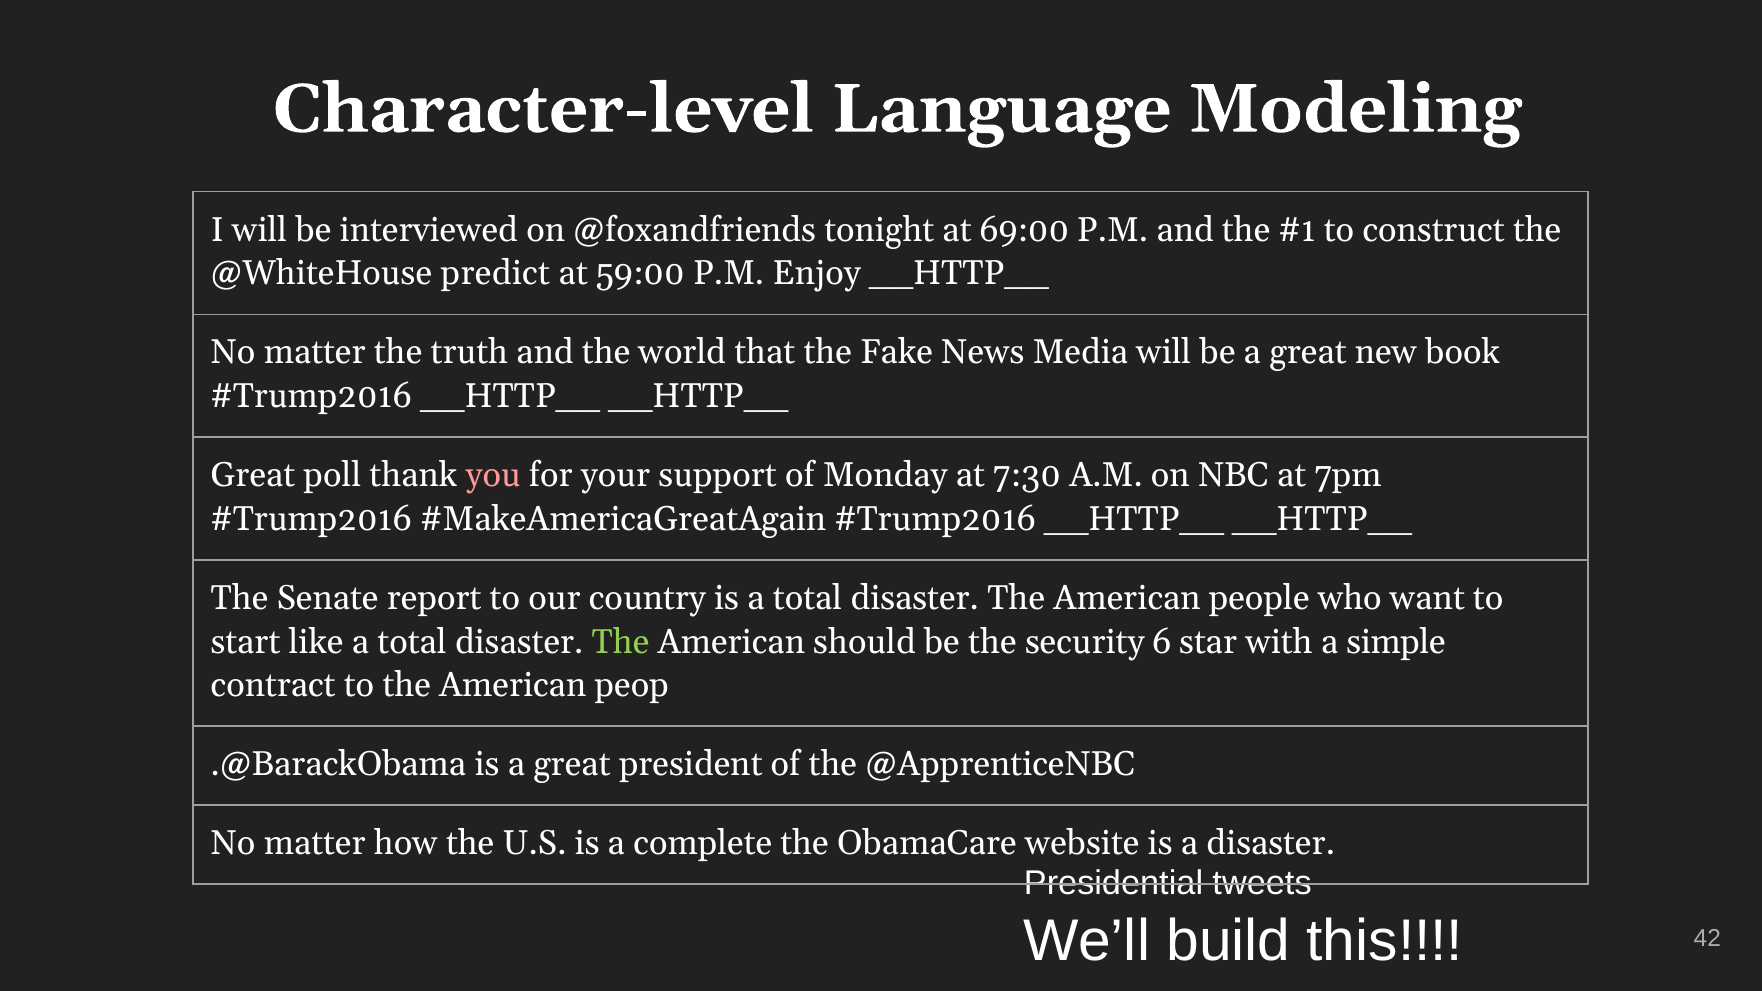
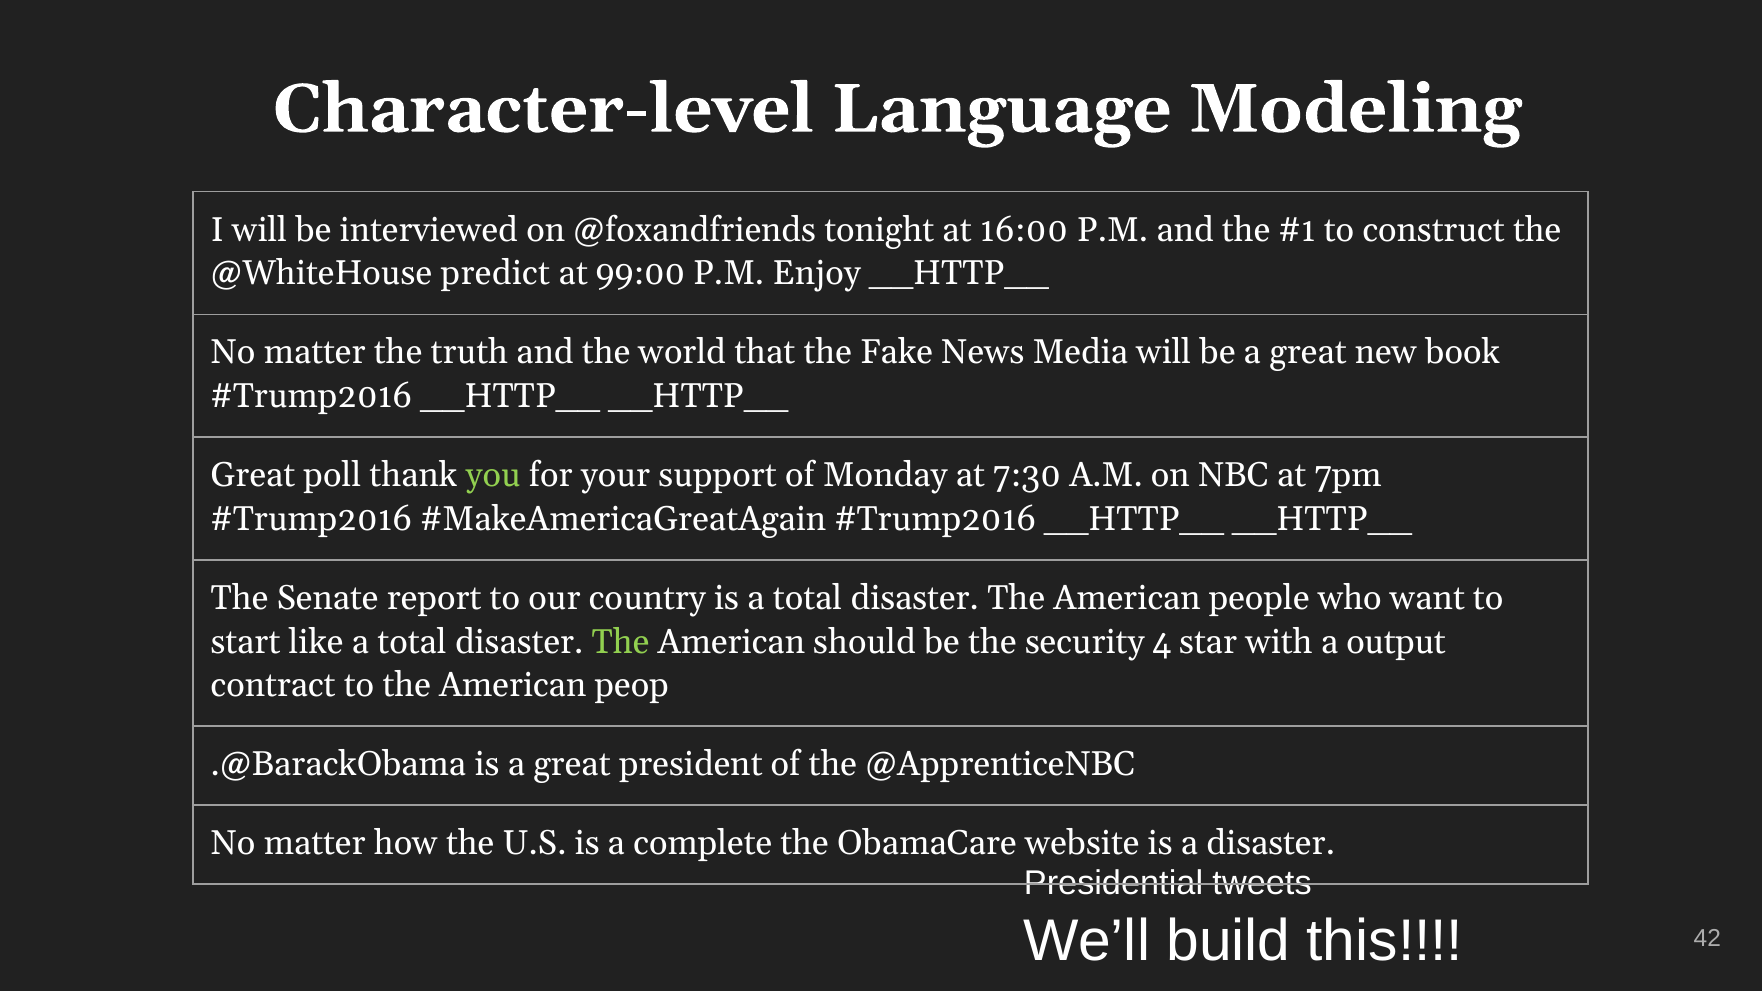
69:00: 69:00 -> 16:00 (1024, 230)
59:00: 59:00 -> 99:00 (640, 274)
you colour: pink -> light green (493, 475)
6: 6 -> 4 (1162, 642)
simple: simple -> output (1396, 642)
